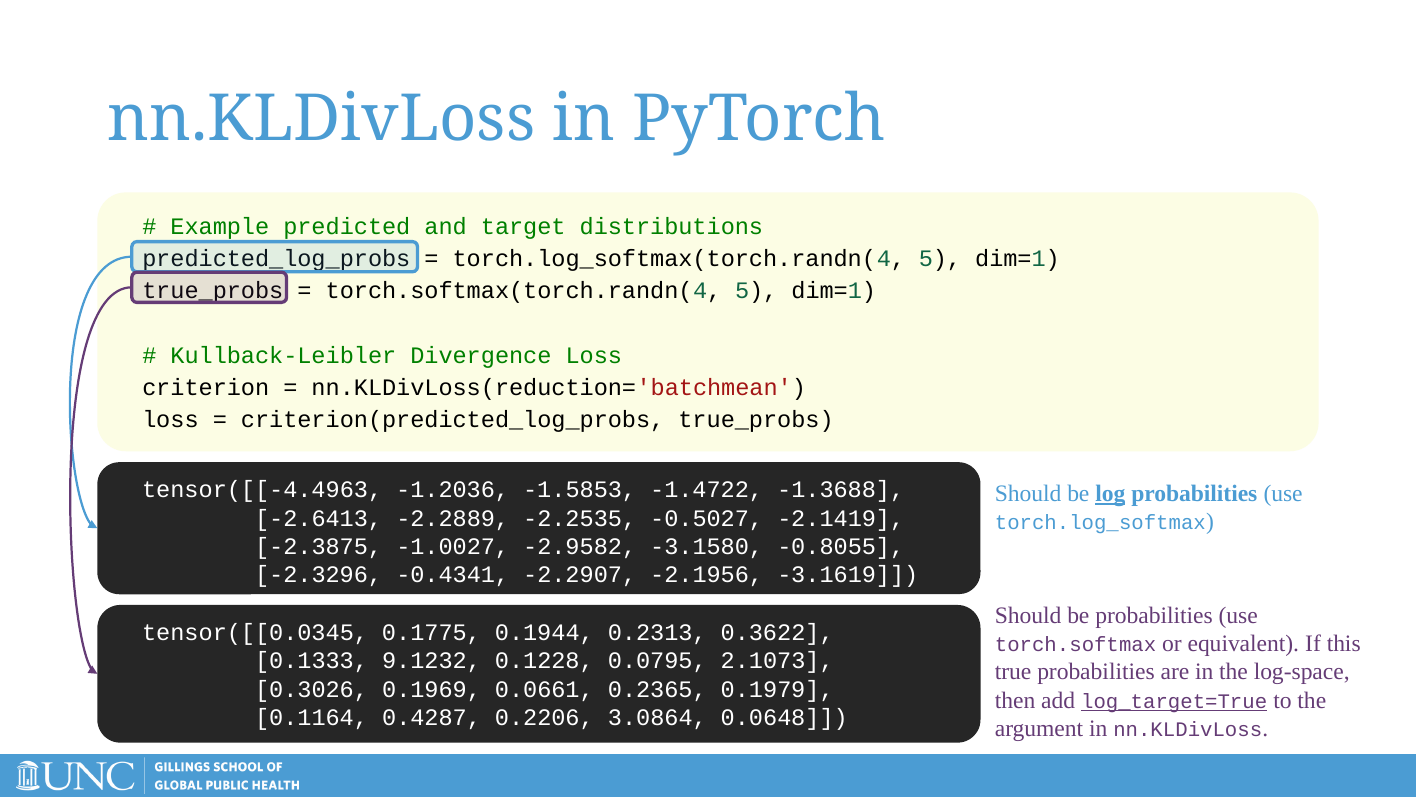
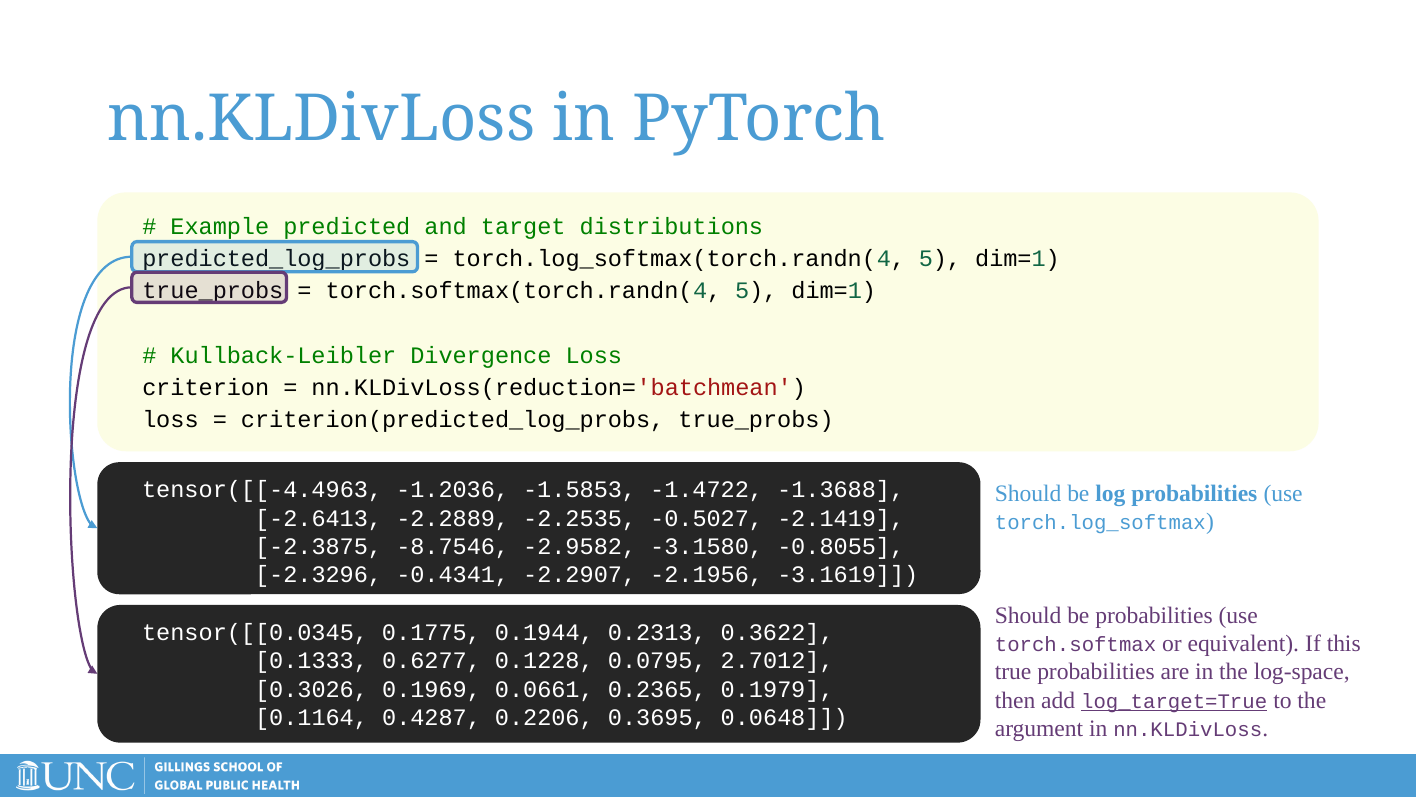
log underline: present -> none (1110, 493)
-1.0027: -1.0027 -> -8.7546 (453, 546)
9.1232: 9.1232 -> 0.6277 (432, 661)
2.1073: 2.1073 -> 2.7012 (777, 661)
3.0864: 3.0864 -> 0.3695 (657, 717)
